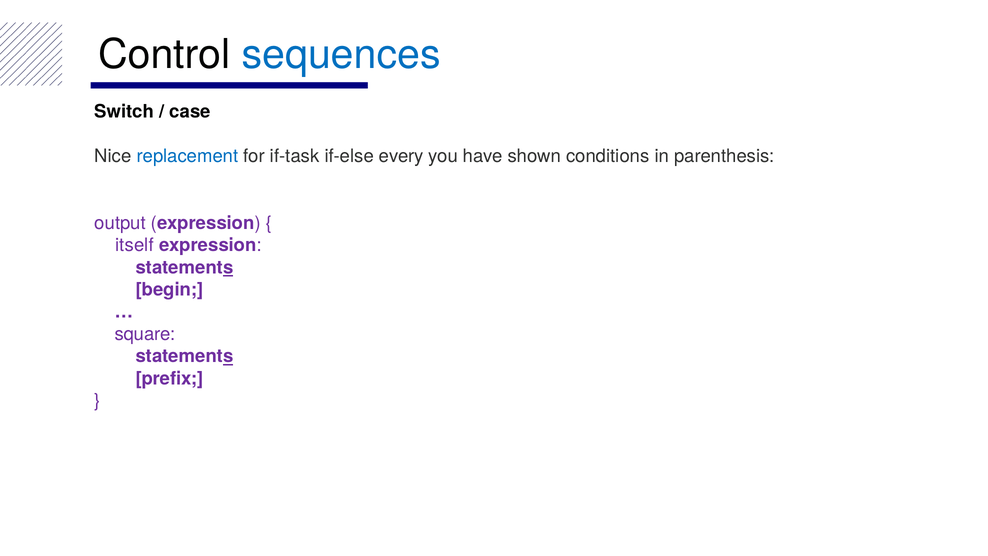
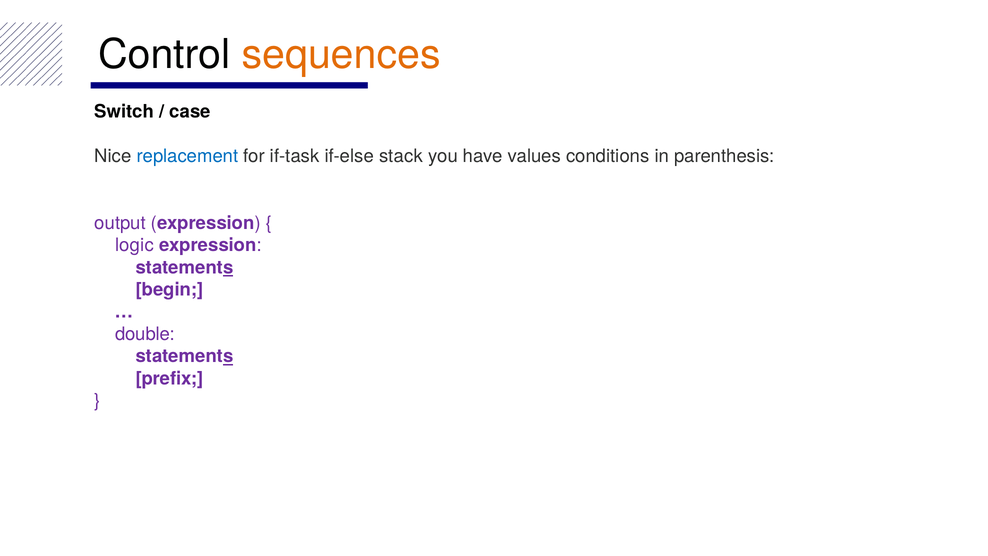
sequences colour: blue -> orange (341, 54)
every: every -> stack (401, 156)
shown: shown -> values (534, 156)
itself: itself -> logic (134, 245)
square: square -> double (145, 334)
